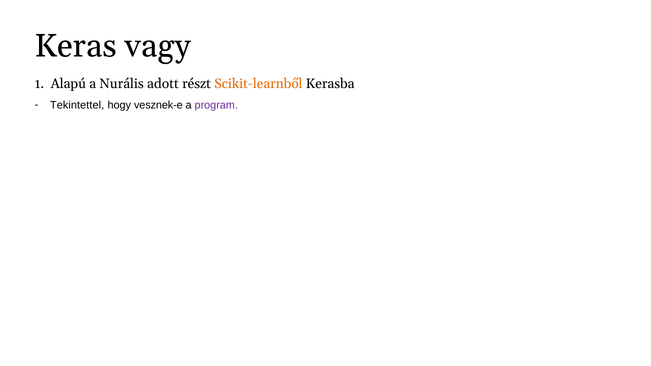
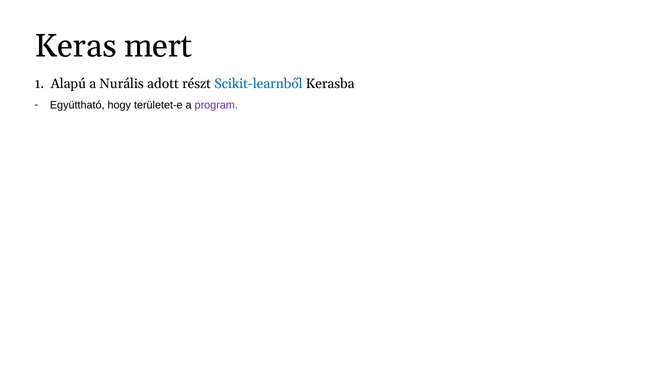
vagy: vagy -> mert (158, 46)
Scikit-learnből colour: orange -> blue (258, 84)
Tekintettel: Tekintettel -> Együttható (77, 105)
vesznek-e: vesznek-e -> területet-e (158, 105)
